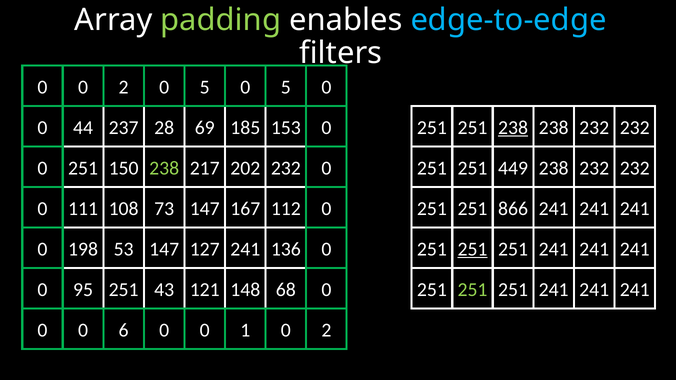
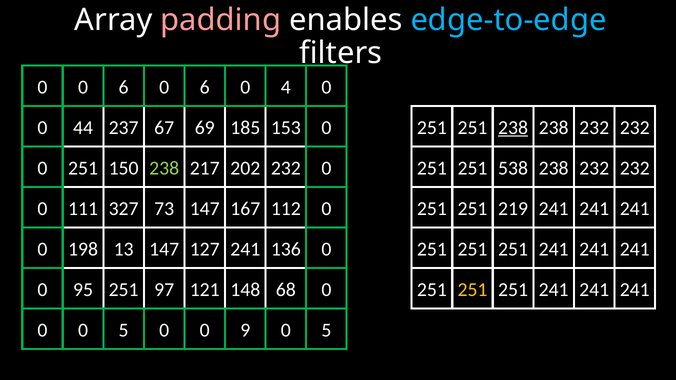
padding colour: light green -> pink (221, 20)
2: 2 -> 6 (124, 87)
5: 5 -> 6 (205, 87)
5: 5 -> 4 (286, 87)
28: 28 -> 67 (164, 128)
449: 449 -> 538 (513, 168)
108: 108 -> 327 (124, 209)
866: 866 -> 219 (513, 209)
53: 53 -> 13 (124, 249)
251 underline: present -> none (472, 249)
43: 43 -> 97 (164, 290)
251 colour: light green -> yellow (472, 290)
6: 6 -> 5 (124, 330)
1: 1 -> 9 (245, 330)
2: 2 -> 5 (326, 330)
